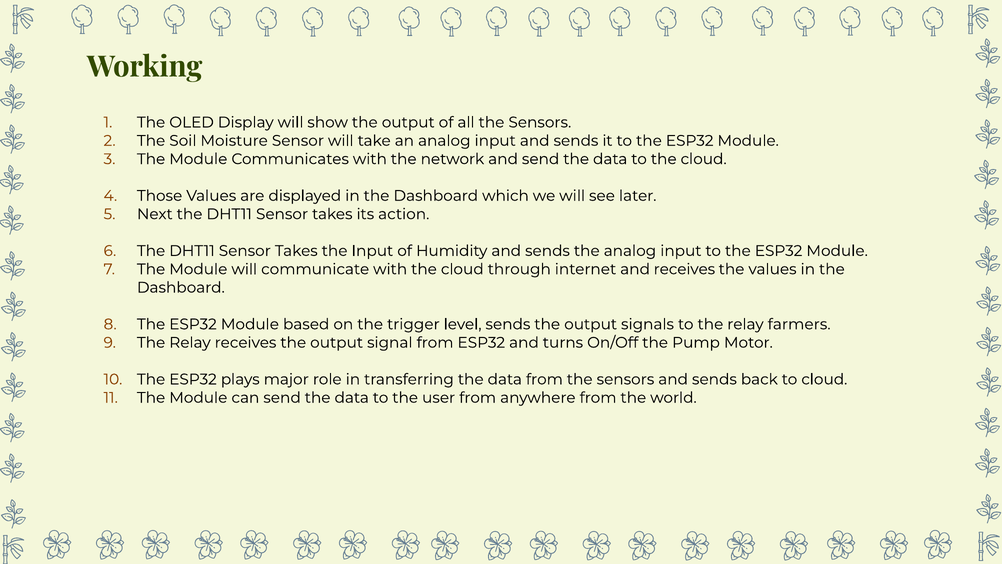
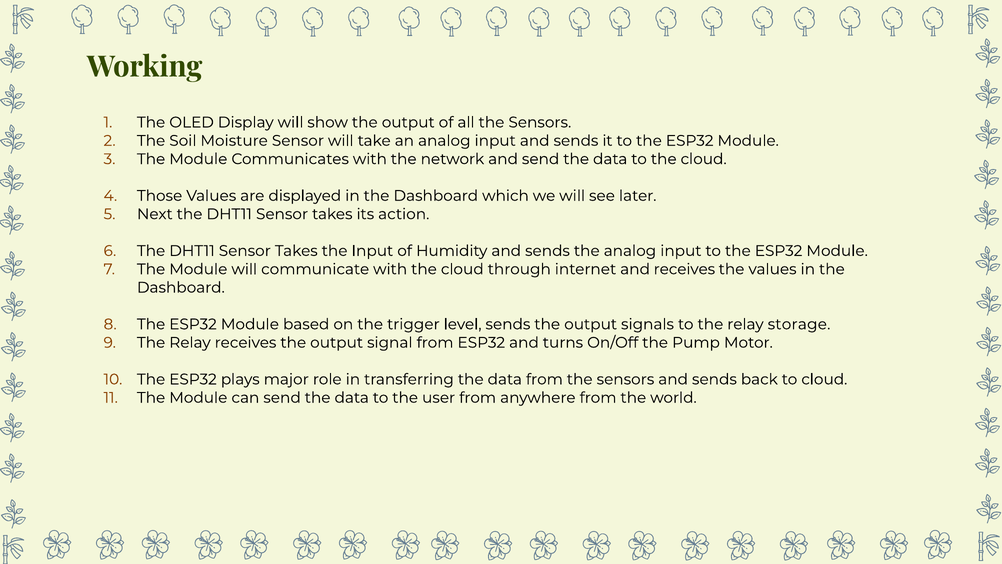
farmers: farmers -> storage (799, 324)
